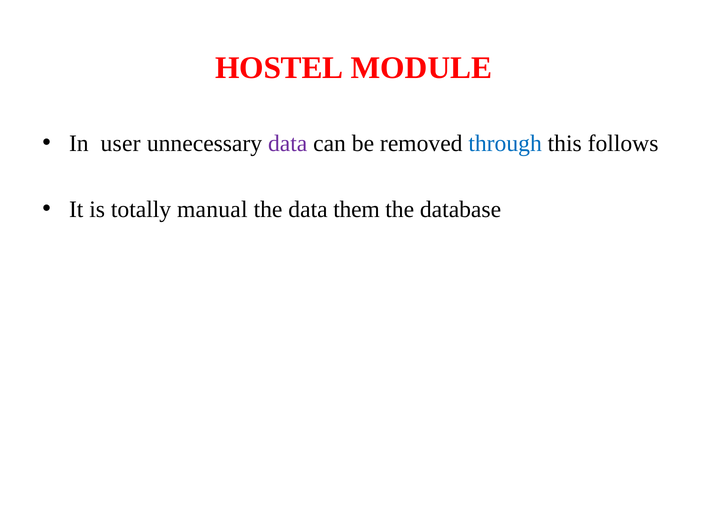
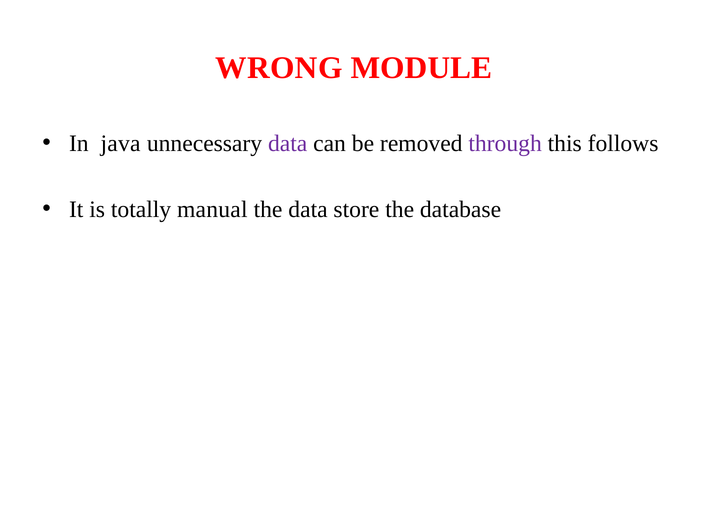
HOSTEL: HOSTEL -> WRONG (279, 68)
user: user -> java (121, 143)
through colour: blue -> purple (505, 143)
them: them -> store (356, 209)
